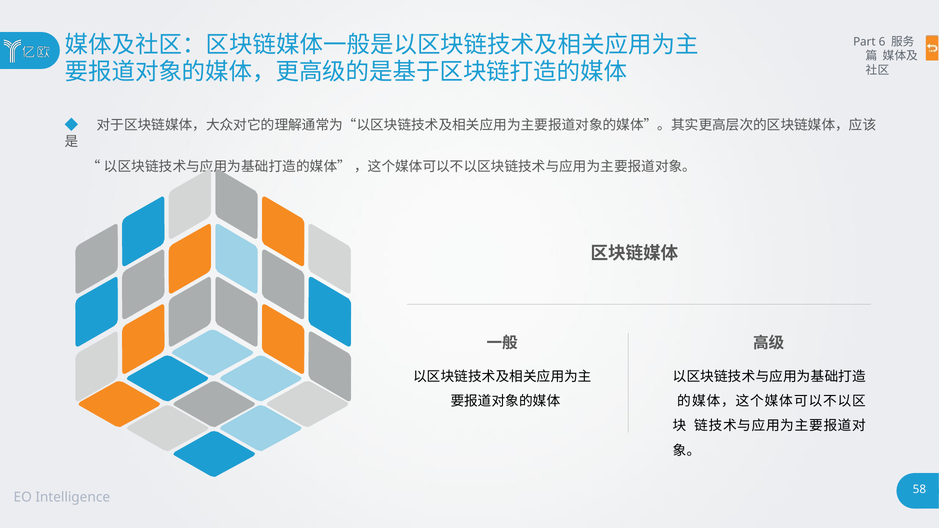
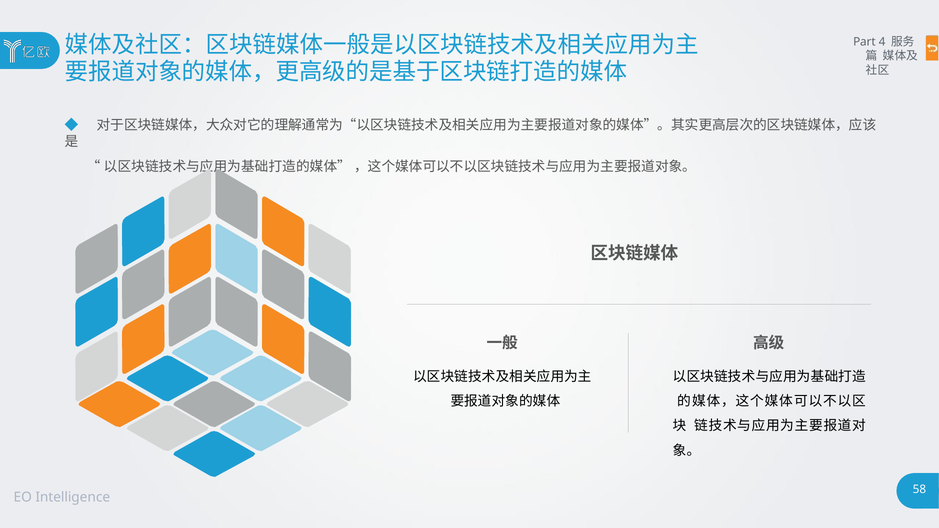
6: 6 -> 4 (882, 42)
